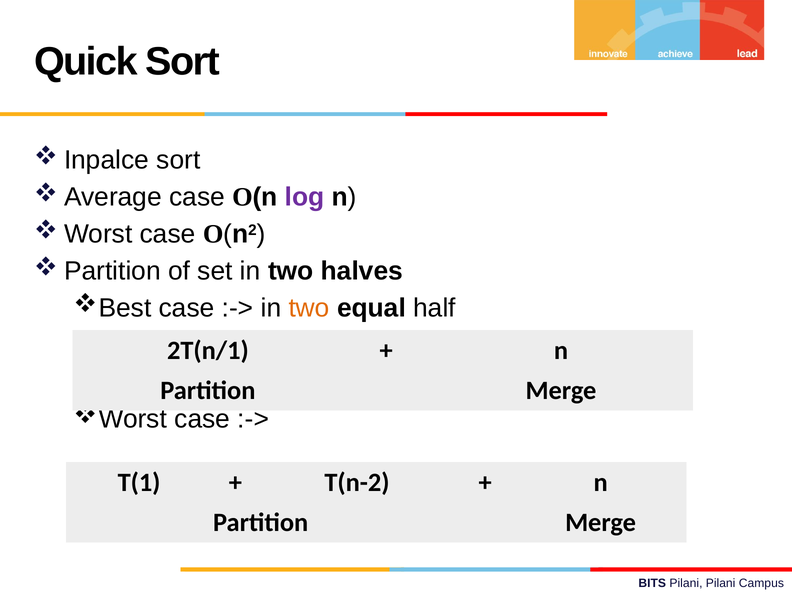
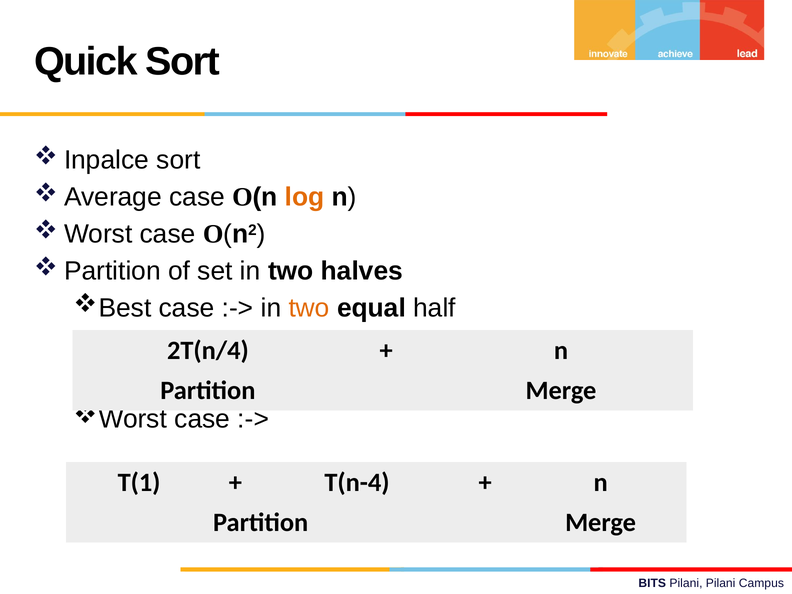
log colour: purple -> orange (305, 197)
2T(n/1: 2T(n/1 -> 2T(n/4 (208, 350)
T(n-2: T(n-2 -> T(n-4 (357, 482)
